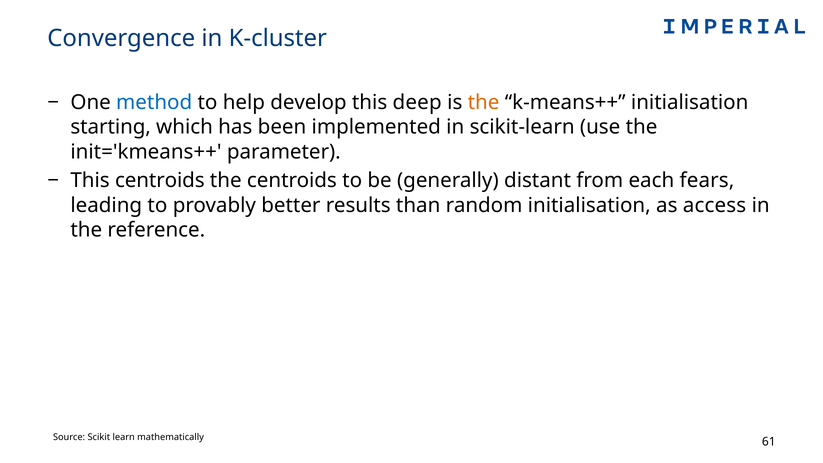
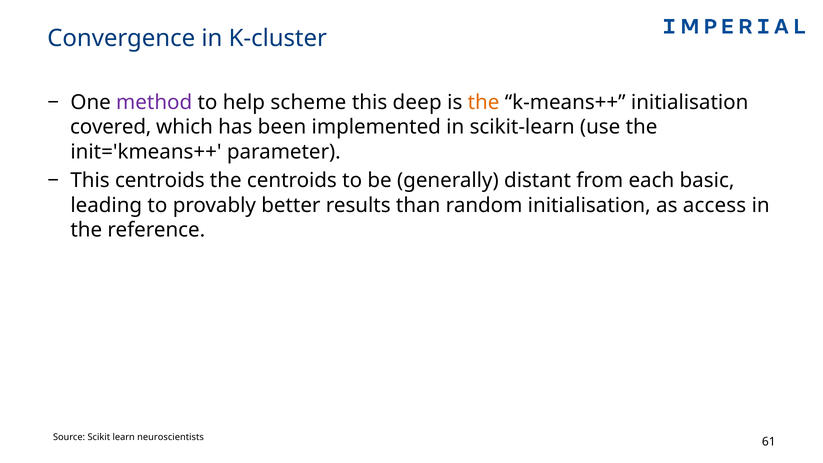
method colour: blue -> purple (154, 102)
develop: develop -> scheme (308, 102)
starting: starting -> covered (111, 127)
fears: fears -> basic (707, 181)
mathematically: mathematically -> neuroscientists (171, 437)
